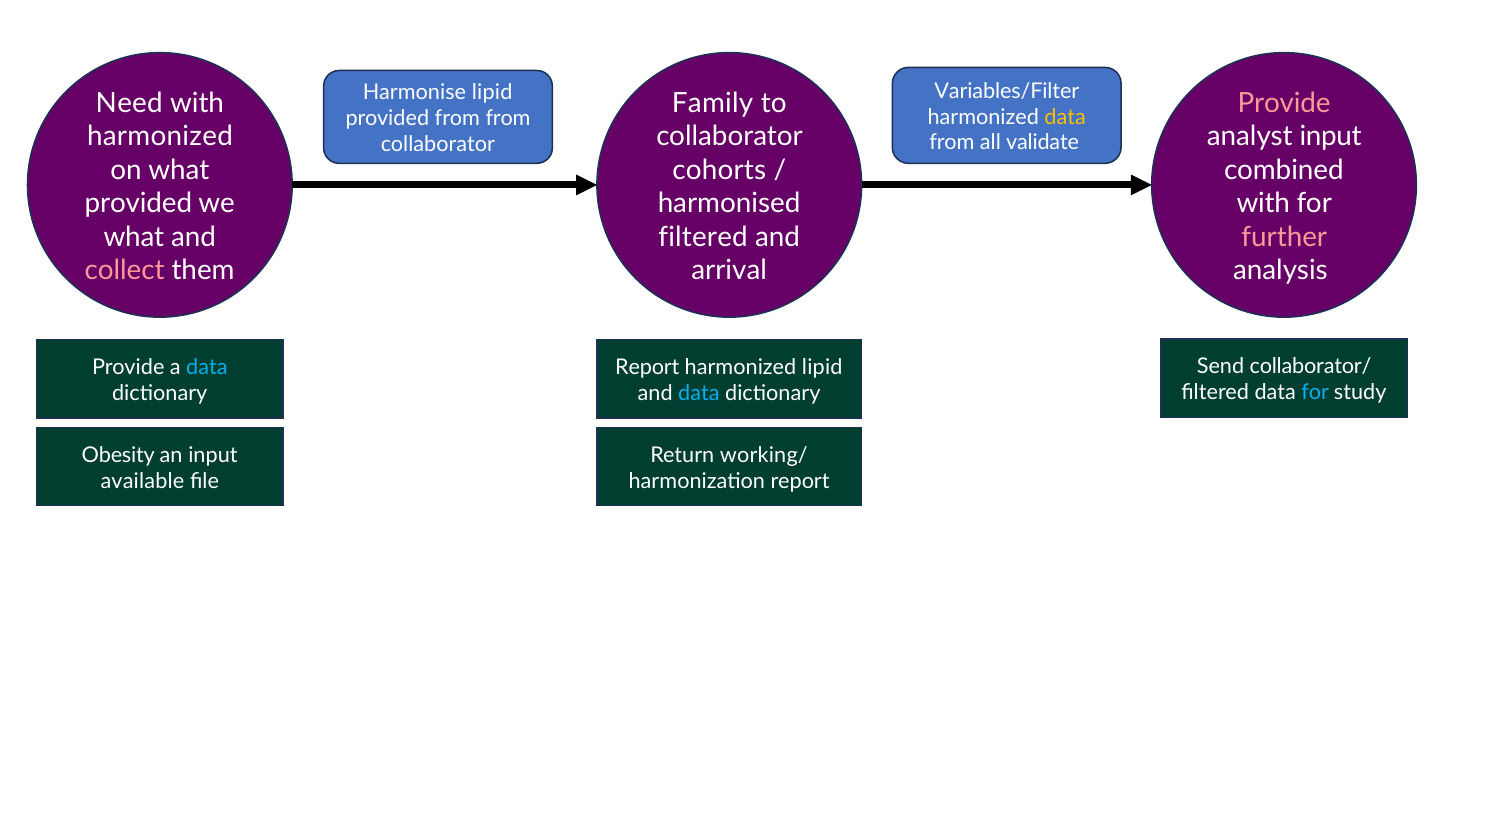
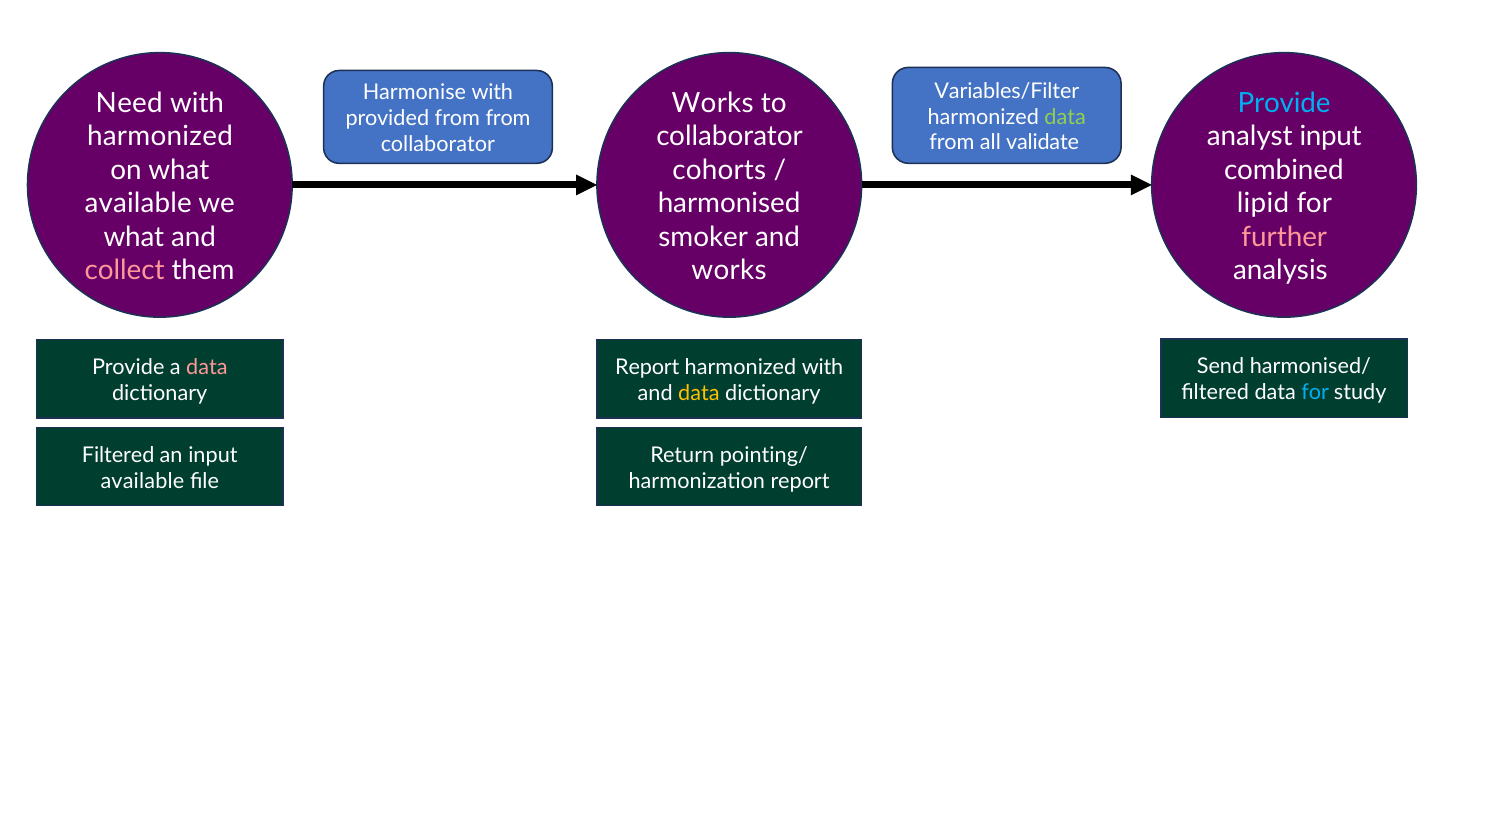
Harmonise lipid: lipid -> with (492, 92)
Family: Family -> Works (713, 103)
Provide colour: pink -> light blue (1284, 103)
data colour: yellow -> light green (1065, 117)
provided: provided -> available (138, 204)
with: with -> lipid (1263, 204)
filtered: filtered -> smoker (703, 237)
arrival: arrival -> works (729, 270)
collaborator/: collaborator/ -> harmonised/ (1310, 367)
data colour: light blue -> pink (207, 367)
harmonized lipid: lipid -> with (823, 367)
data colour: light blue -> yellow (699, 393)
Obesity: Obesity -> Filtered (118, 455)
working/: working/ -> pointing/ (764, 455)
